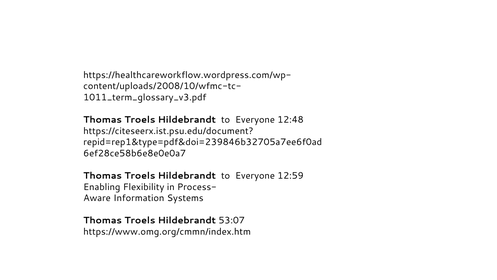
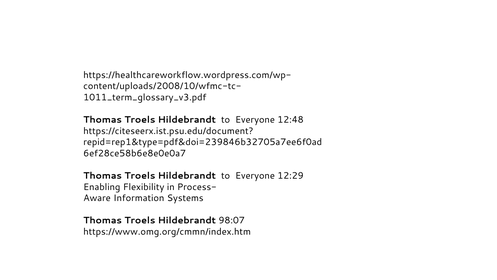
12:59: 12:59 -> 12:29 (291, 175)
53:07: 53:07 -> 98:07 (232, 220)
